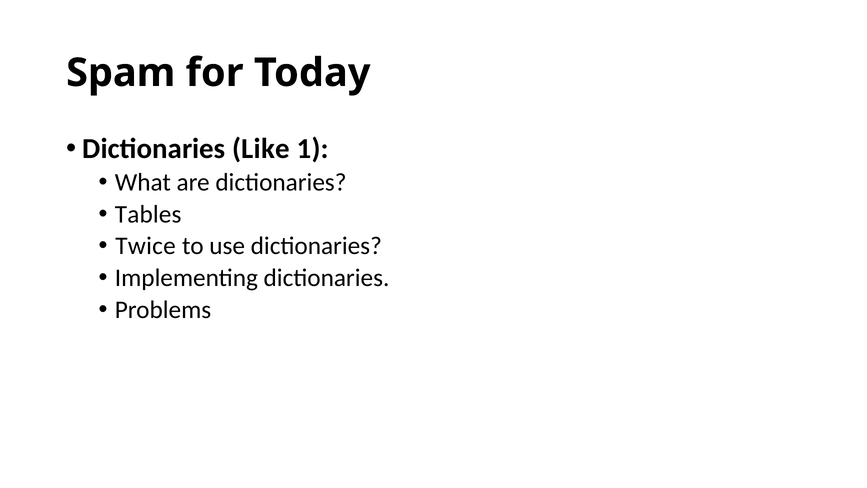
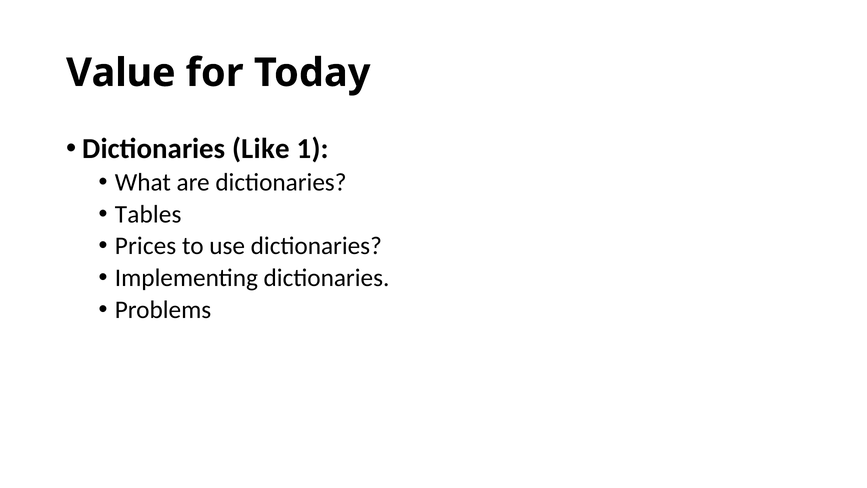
Spam: Spam -> Value (121, 73)
Twice: Twice -> Prices (146, 246)
